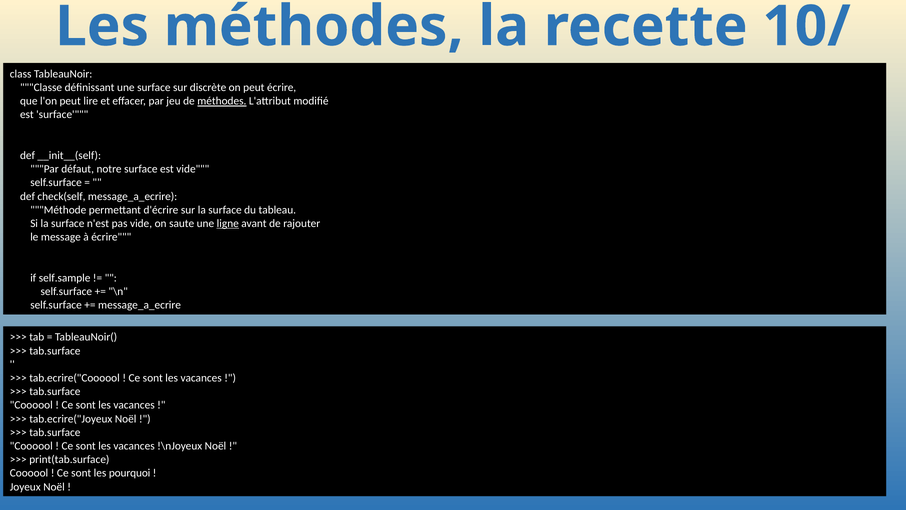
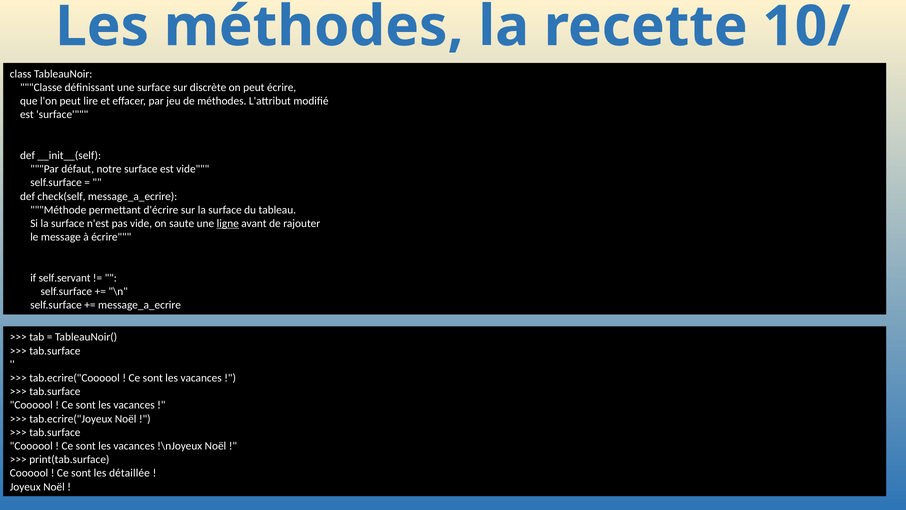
méthodes underline: present -> none (222, 101)
self.sample: self.sample -> self.servant (65, 278)
pourquoi: pourquoi -> détaillée (129, 473)
